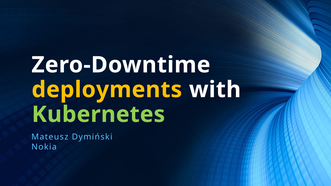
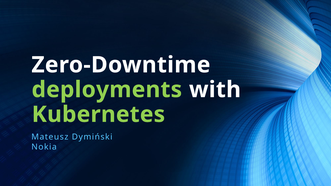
deployments colour: yellow -> light green (107, 90)
